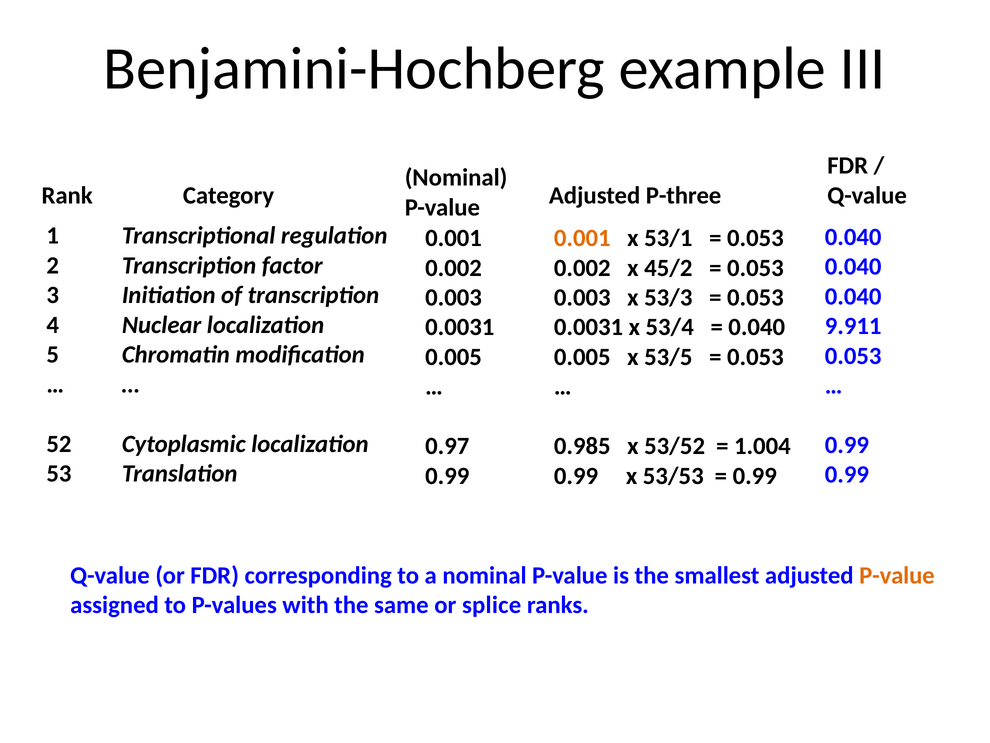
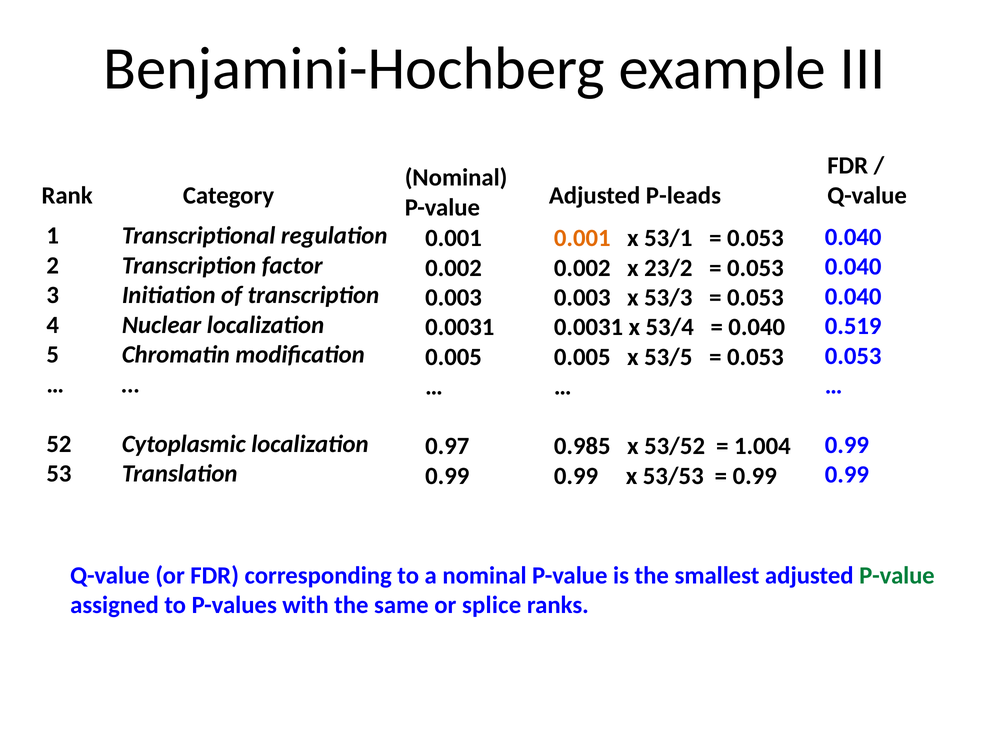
P-three: P-three -> P-leads (683, 196)
45/2: 45/2 -> 23/2 (668, 268)
9.911: 9.911 -> 0.519 (853, 326)
P-value colour: orange -> green (897, 575)
